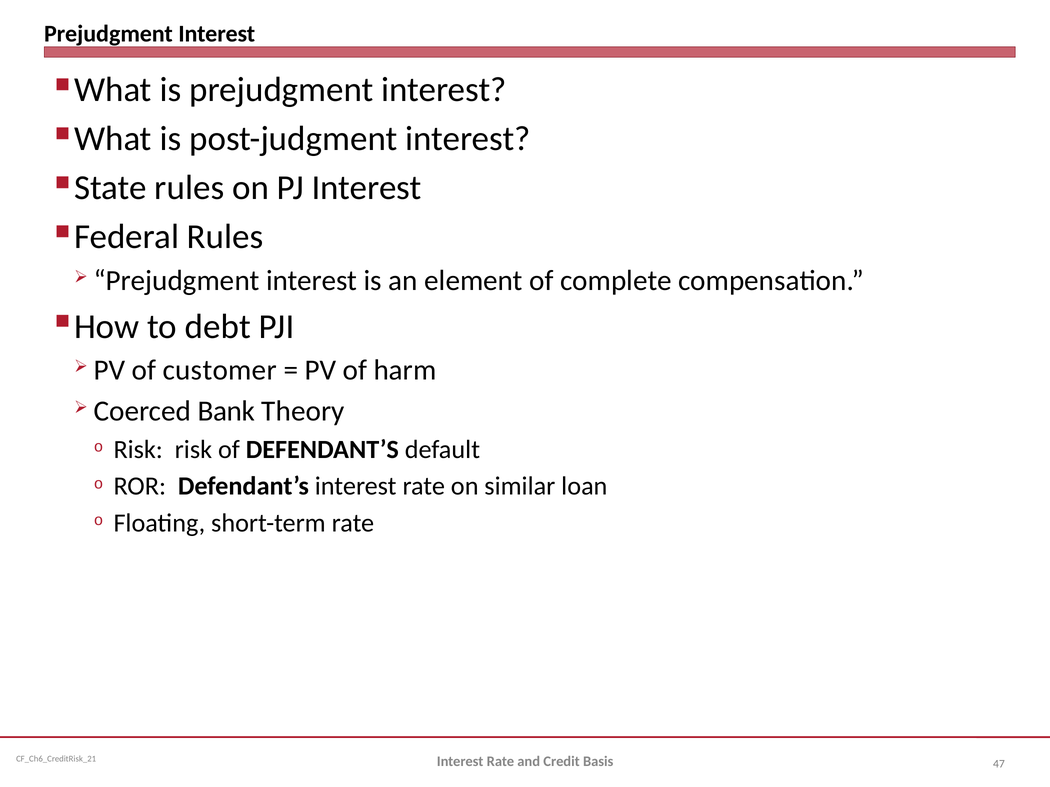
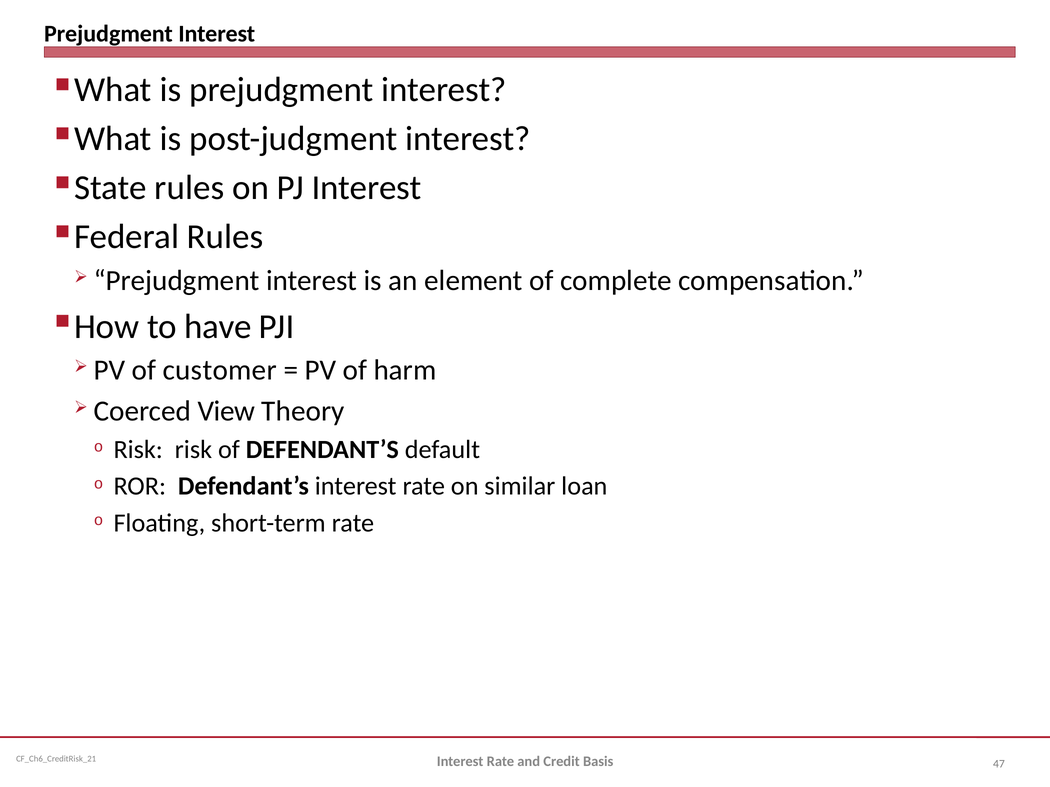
debt: debt -> have (218, 327)
Bank: Bank -> View (226, 411)
